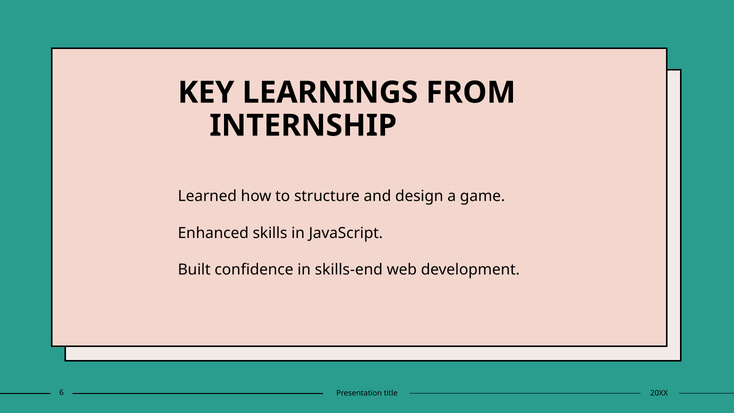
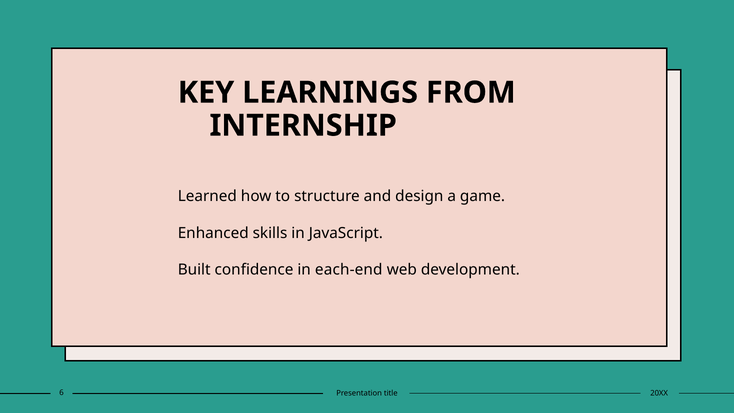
skills-end: skills-end -> each-end (349, 270)
